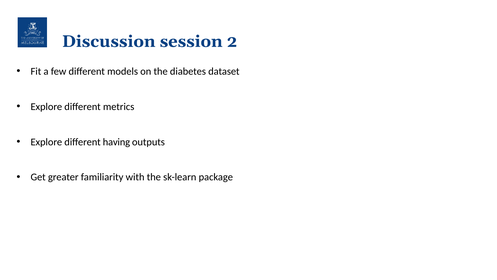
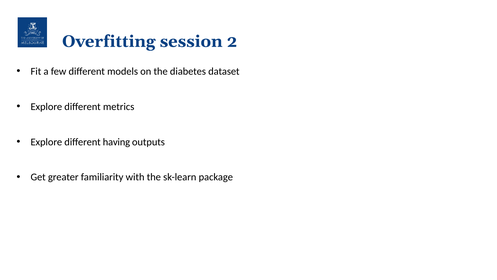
Discussion: Discussion -> Overfitting (109, 41)
